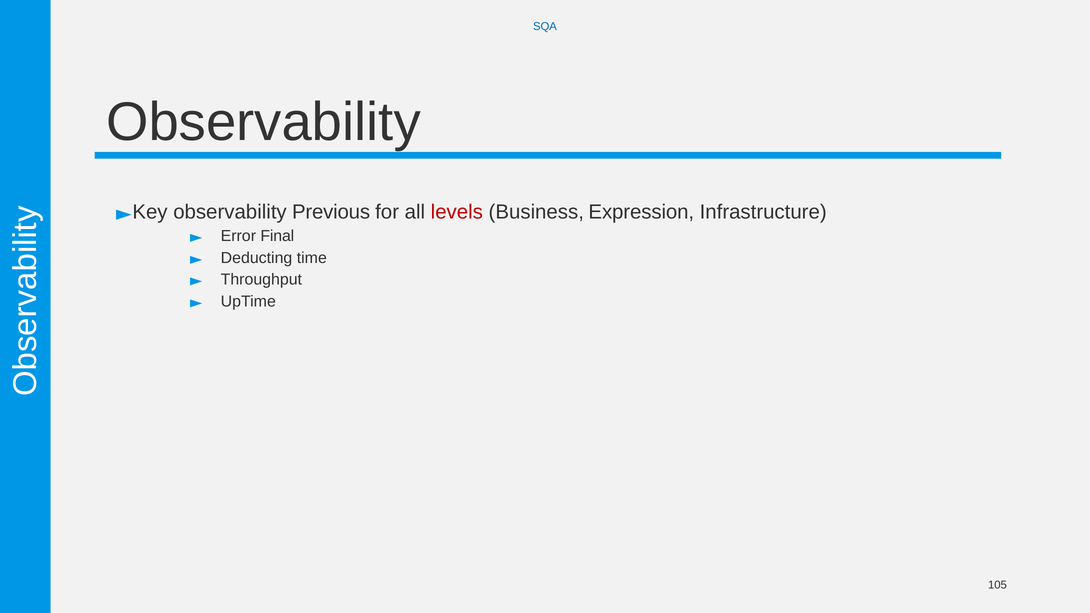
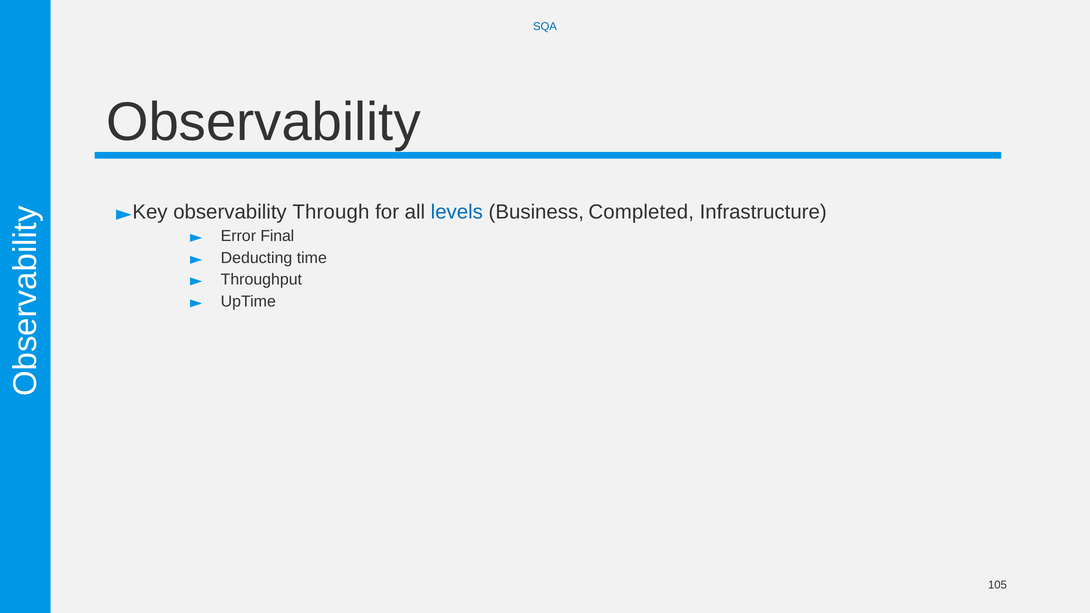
Previous: Previous -> Through (331, 212)
levels colour: red -> blue (457, 212)
Expression: Expression -> Completed (641, 212)
